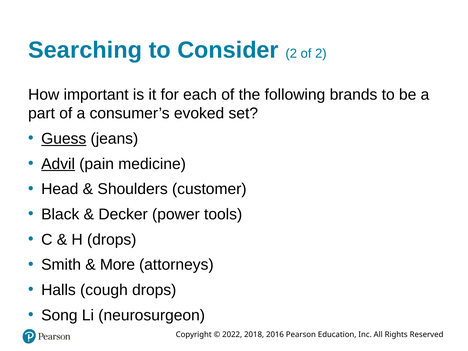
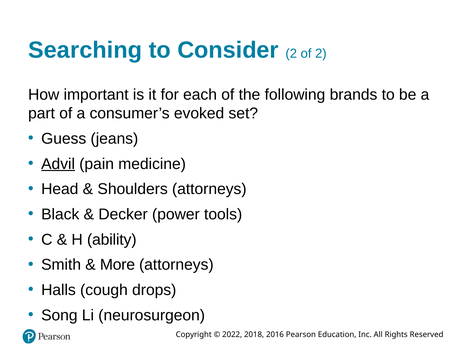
Guess underline: present -> none (64, 139)
Shoulders customer: customer -> attorneys (209, 189)
H drops: drops -> ability (112, 240)
